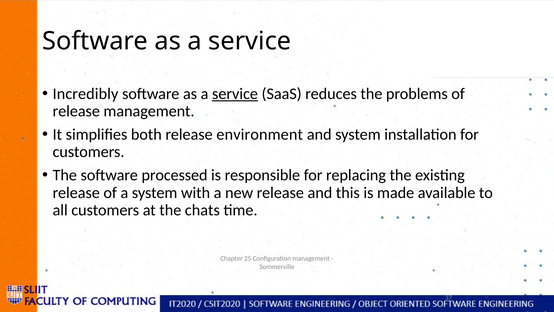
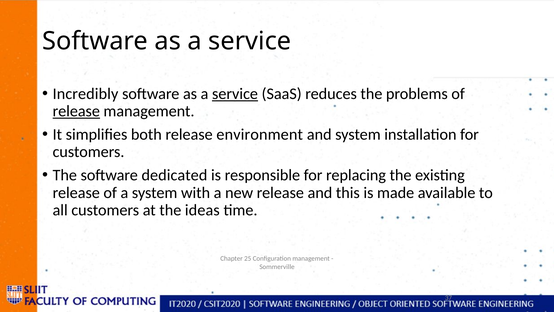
release underline: none -> present (76, 111)
processed: processed -> dedicated (174, 175)
chats: chats -> ideas (202, 210)
